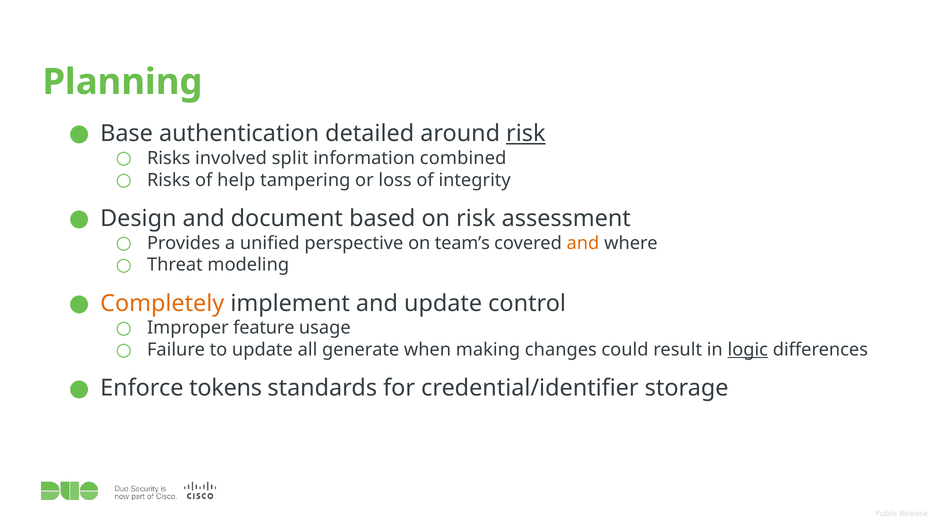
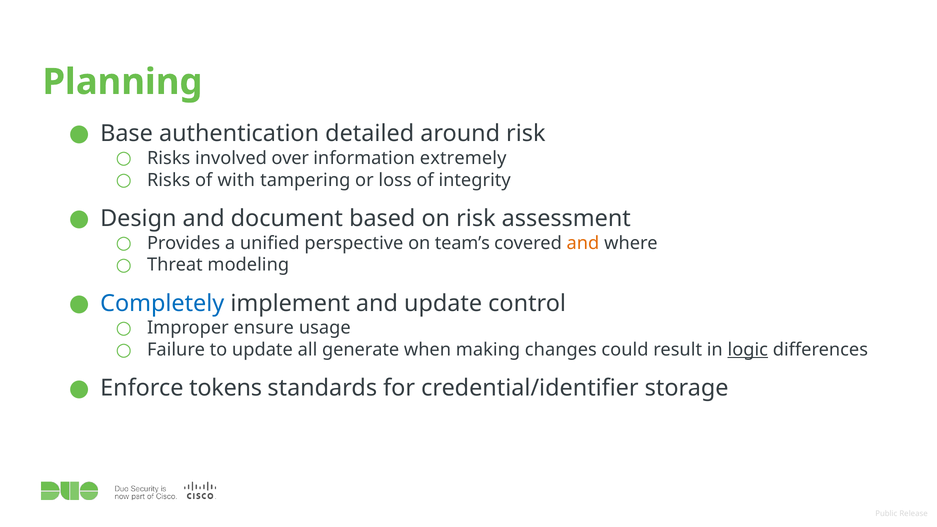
risk underline: present -> none (526, 134)
split: split -> over (290, 158)
combined: combined -> extremely (463, 158)
help: help -> with (236, 180)
Completely colour: orange -> blue (162, 303)
feature: feature -> ensure (264, 328)
